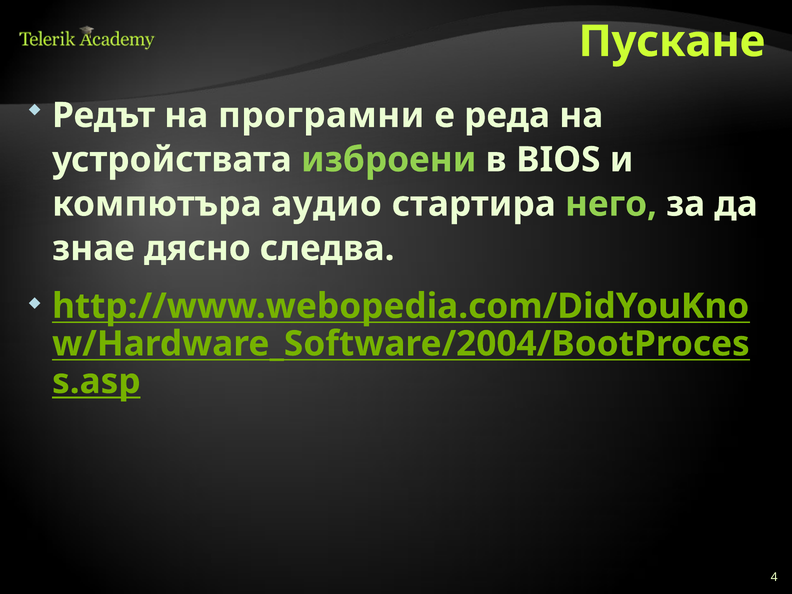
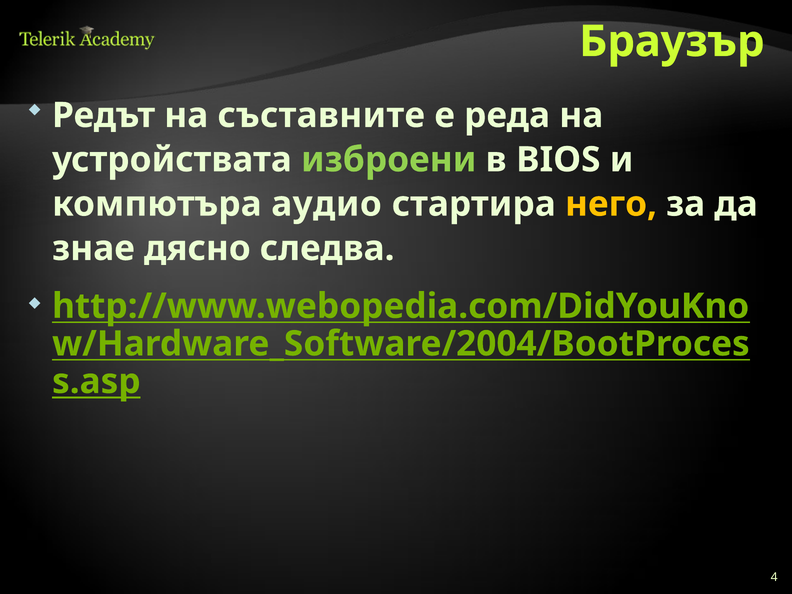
Пускане: Пускане -> Браузър (672, 42)
програмни: програмни -> съставните (321, 115)
него colour: light green -> yellow (611, 204)
